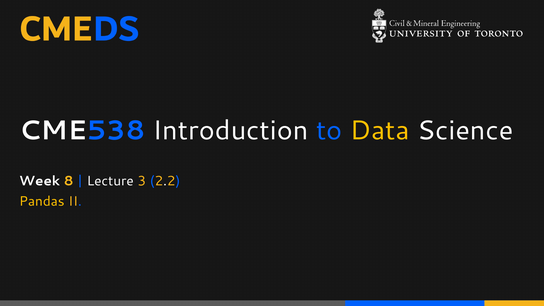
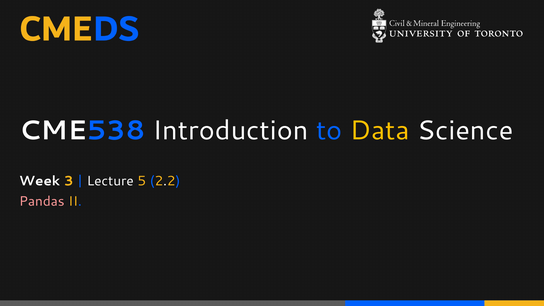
8: 8 -> 3 (69, 181)
3: 3 -> 5 (142, 181)
Pandas colour: yellow -> pink (42, 201)
